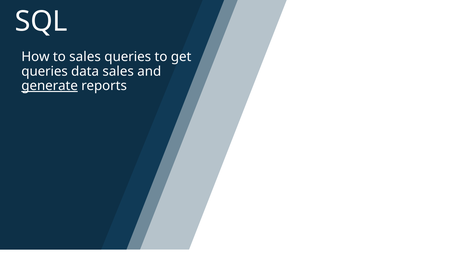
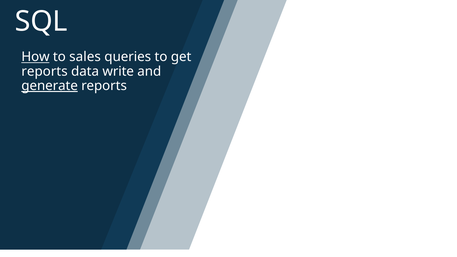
How underline: none -> present (35, 57)
queries: queries -> reports (45, 71)
data sales: sales -> write (118, 71)
